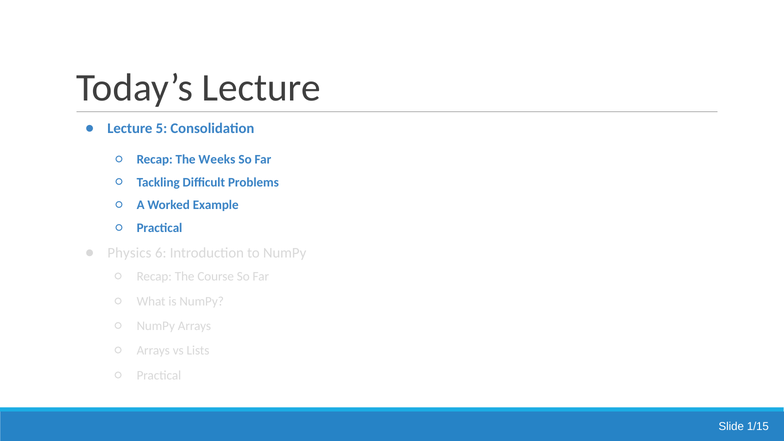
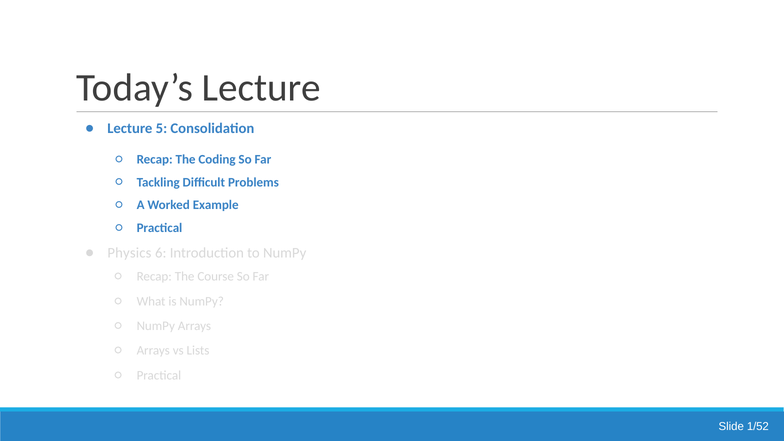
Weeks: Weeks -> Coding (217, 159)
1/15: 1/15 -> 1/52 (758, 427)
